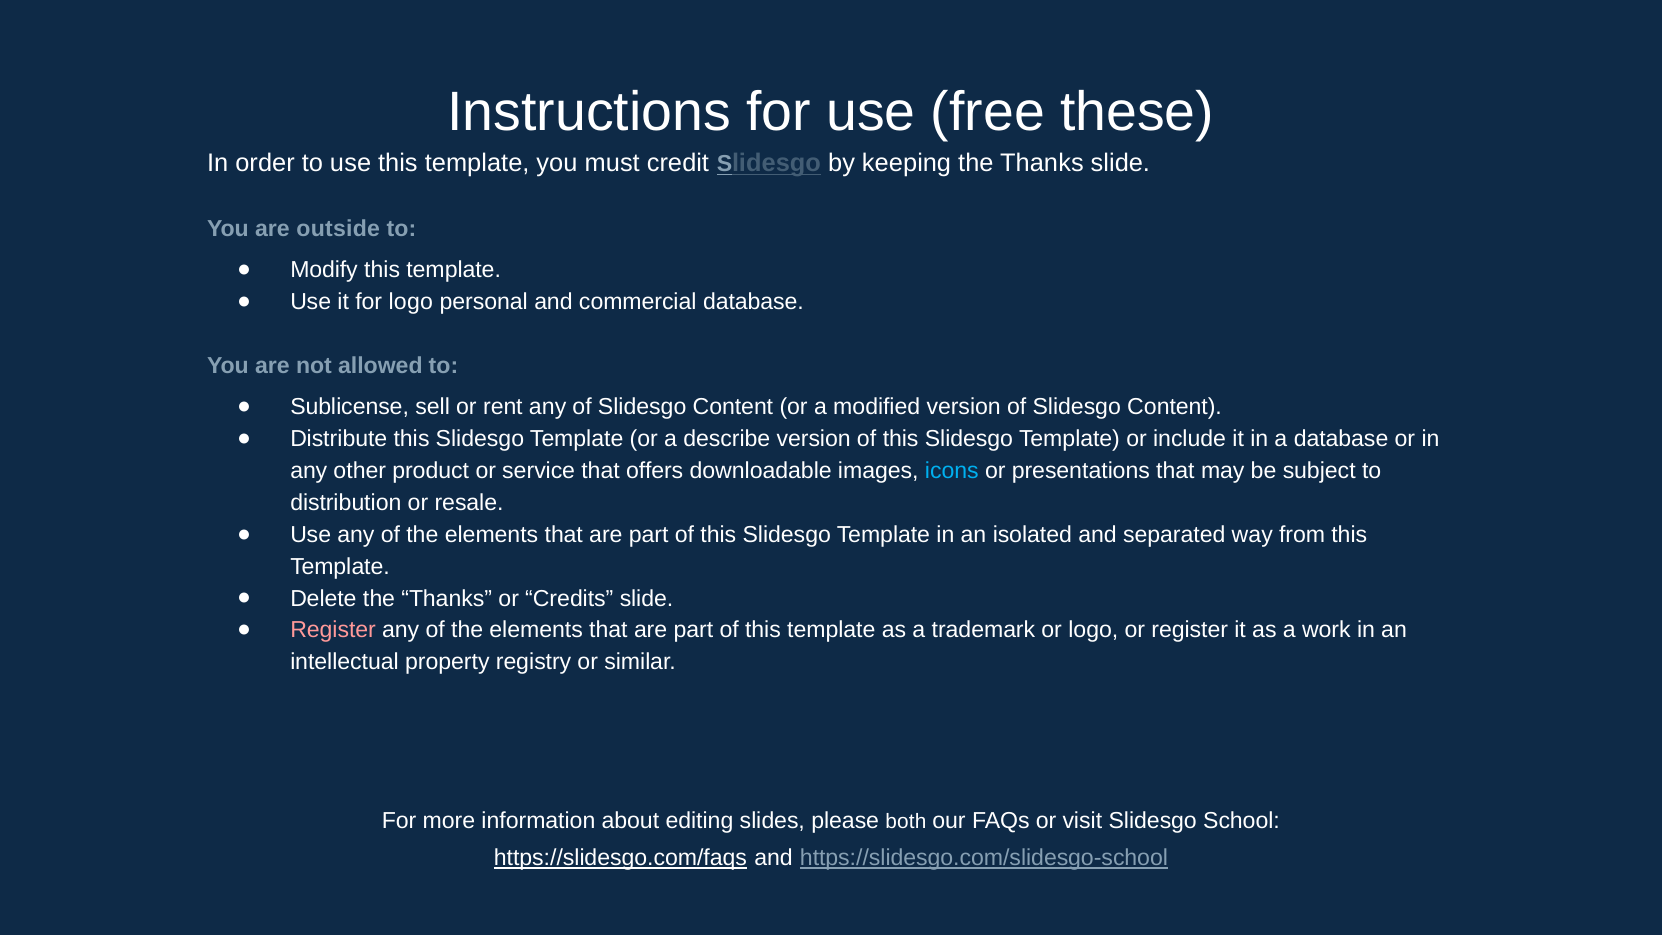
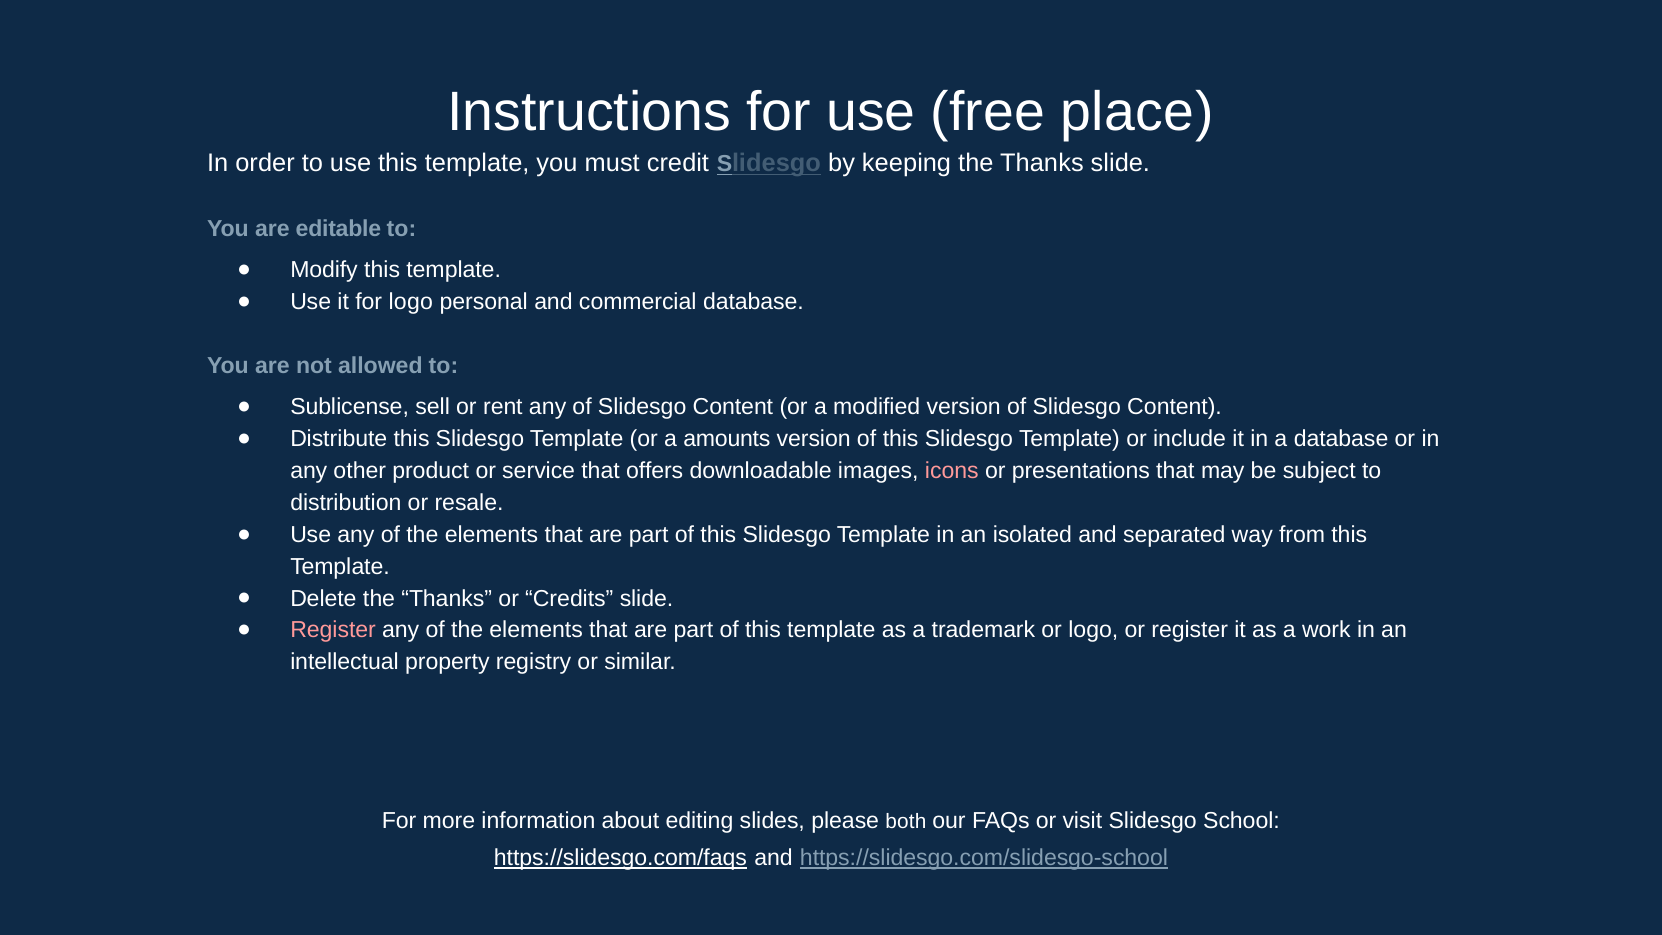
these: these -> place (1137, 113)
outside: outside -> editable (338, 229)
describe: describe -> amounts (727, 439)
icons colour: light blue -> pink (952, 471)
